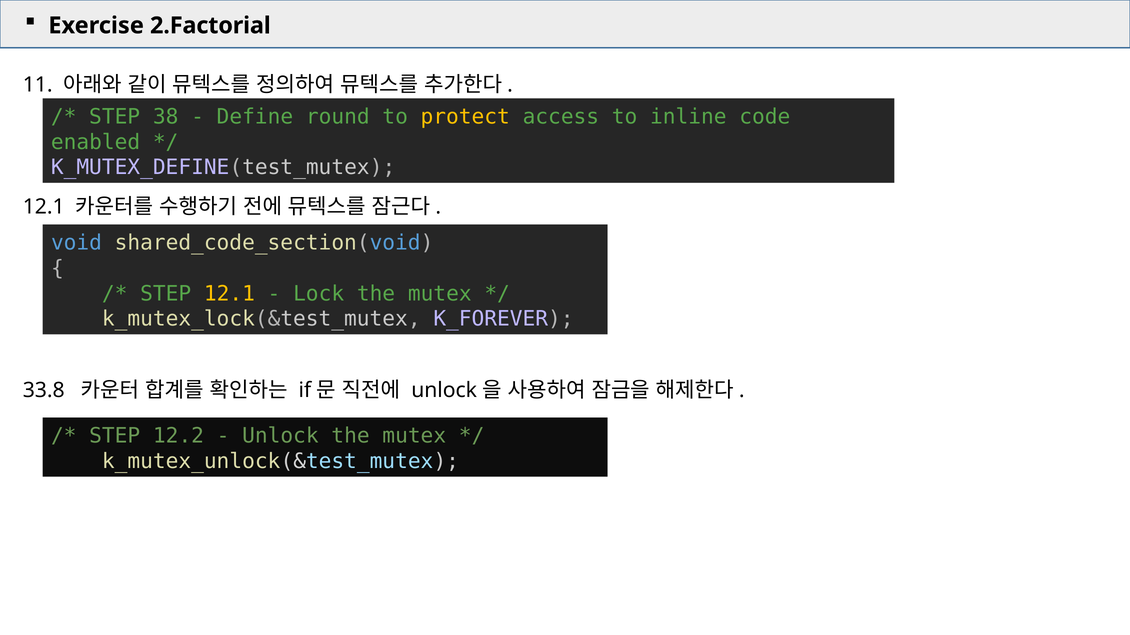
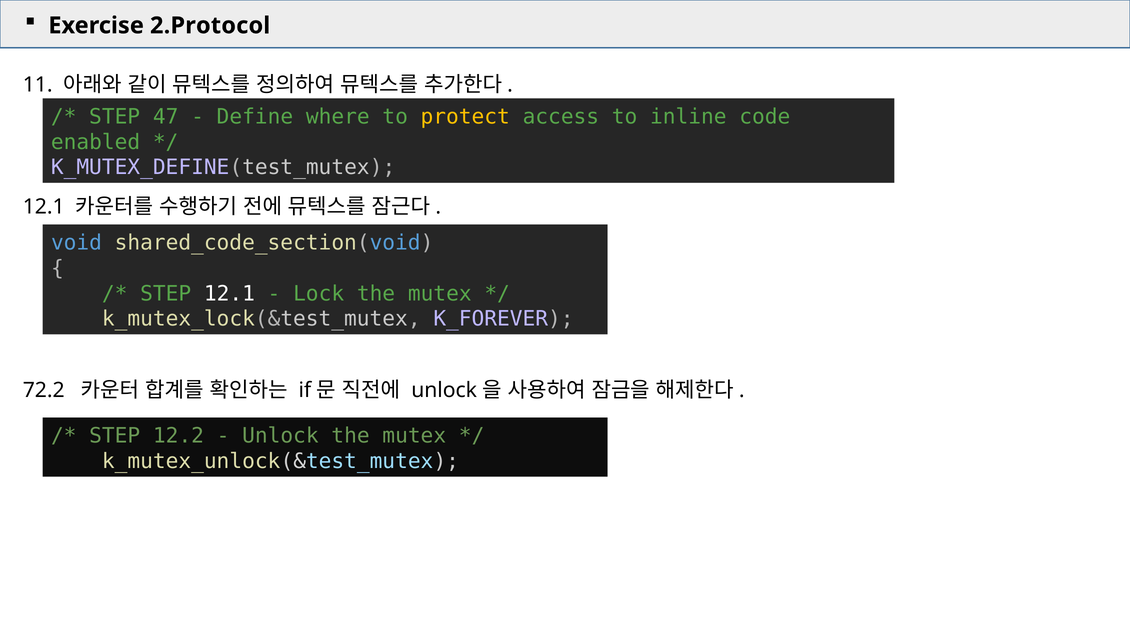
2.Factorial: 2.Factorial -> 2.Protocol (210, 26)
38: 38 -> 47 (166, 117)
round: round -> where (338, 117)
12.1 colour: yellow -> white (229, 294)
33.8: 33.8 -> 72.2 (44, 391)
